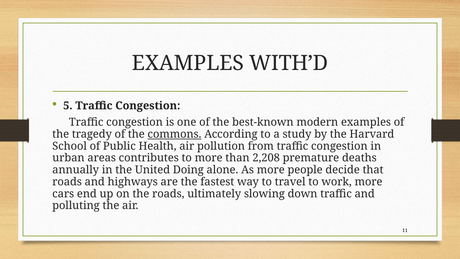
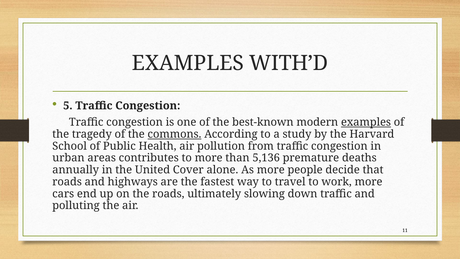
examples underline: none -> present (366, 122)
2,208: 2,208 -> 5,136 (266, 158)
Doing: Doing -> Cover (188, 170)
